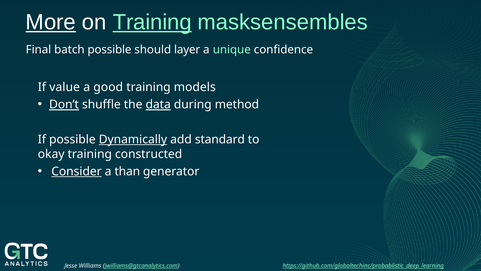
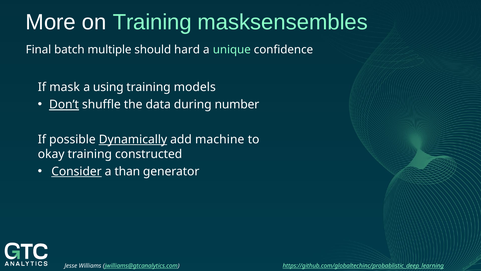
More underline: present -> none (51, 22)
Training underline: present -> none (152, 22)
batch possible: possible -> multiple (109, 50)
layer: layer -> hard (187, 50)
value: value -> mask (65, 87)
good: good -> using (108, 87)
data underline: present -> none (158, 104)
method: method -> number (237, 104)
standard: standard -> machine (220, 139)
